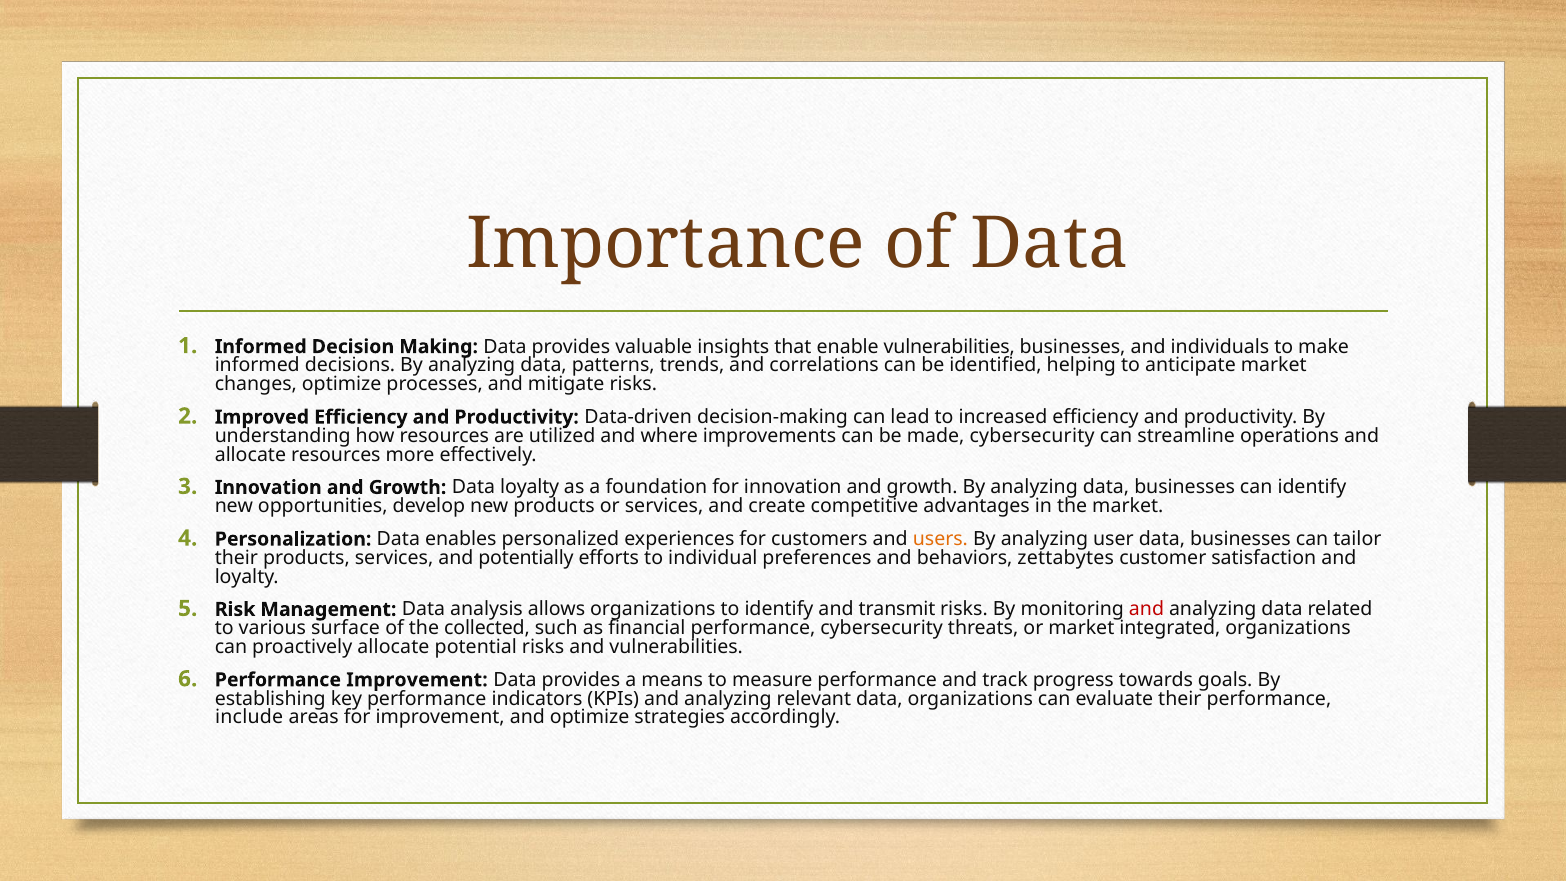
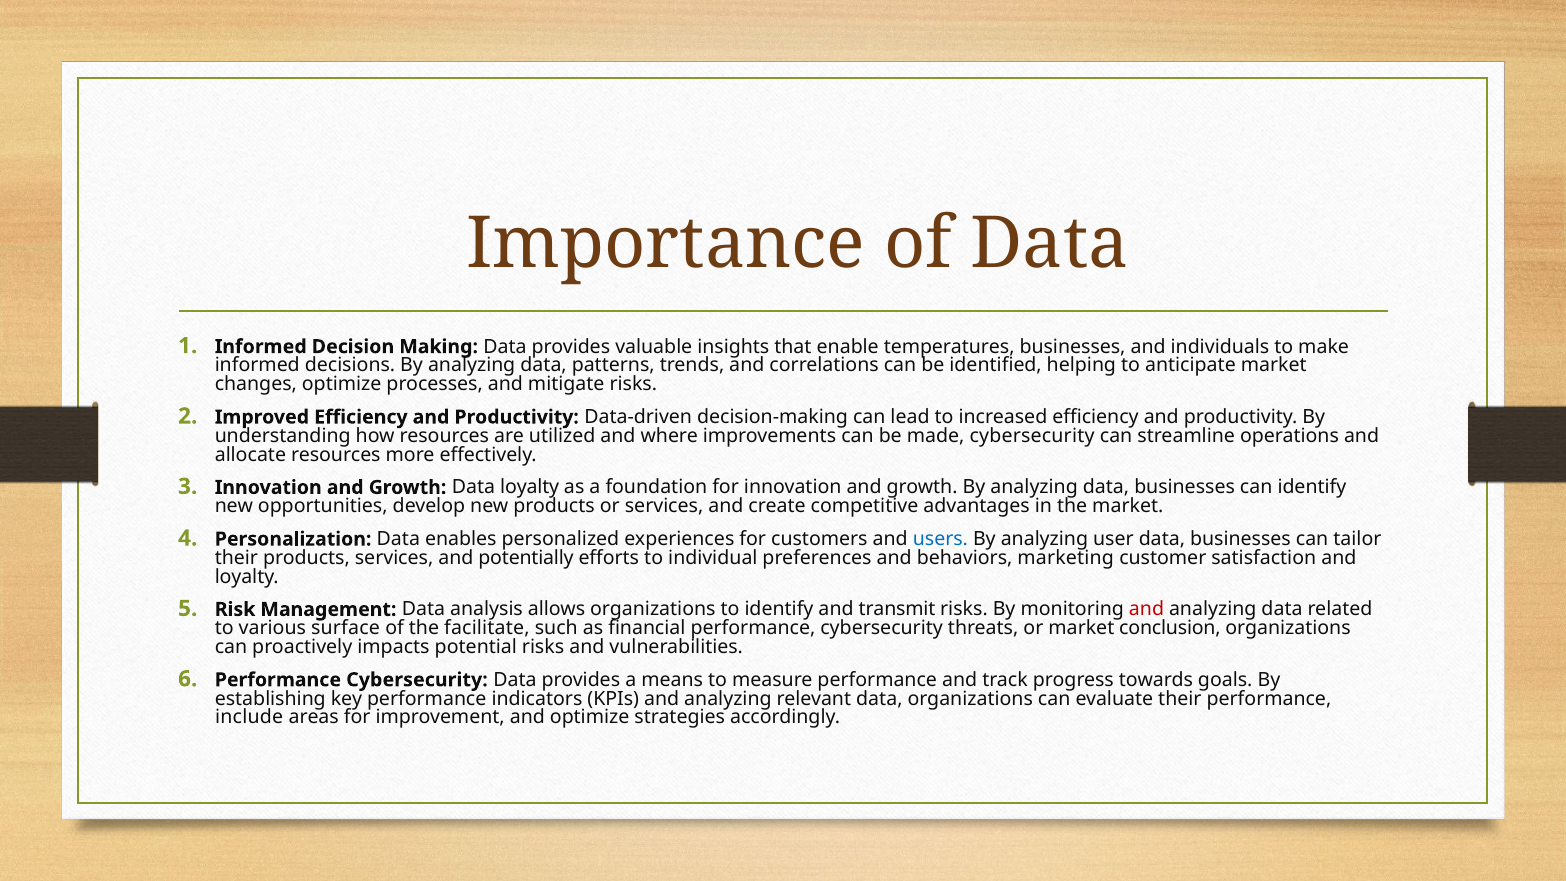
enable vulnerabilities: vulnerabilities -> temperatures (949, 347)
users colour: orange -> blue (940, 539)
zettabytes: zettabytes -> marketing (1066, 558)
collected: collected -> facilitate (487, 628)
integrated: integrated -> conclusion (1170, 628)
proactively allocate: allocate -> impacts (393, 647)
Improvement: Improvement -> Cybersecurity (417, 680)
